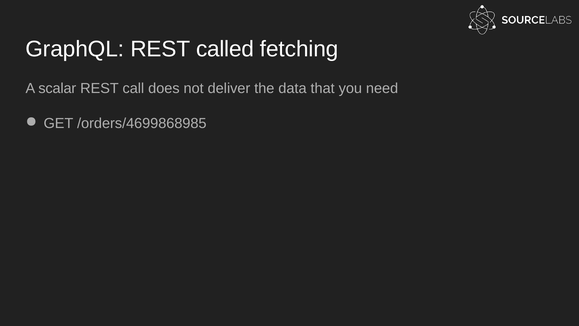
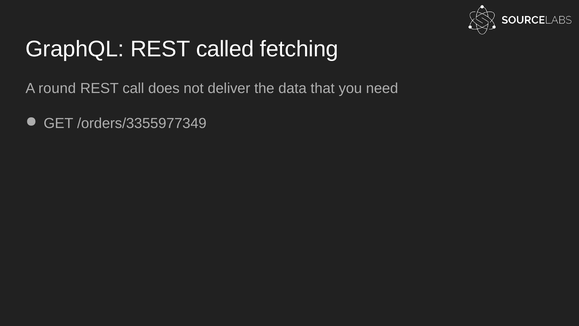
scalar: scalar -> round (57, 88)
/orders/4699868985: /orders/4699868985 -> /orders/3355977349 (142, 123)
